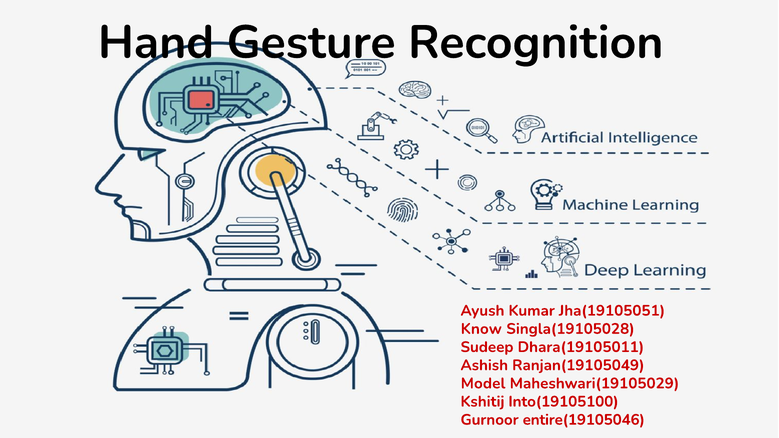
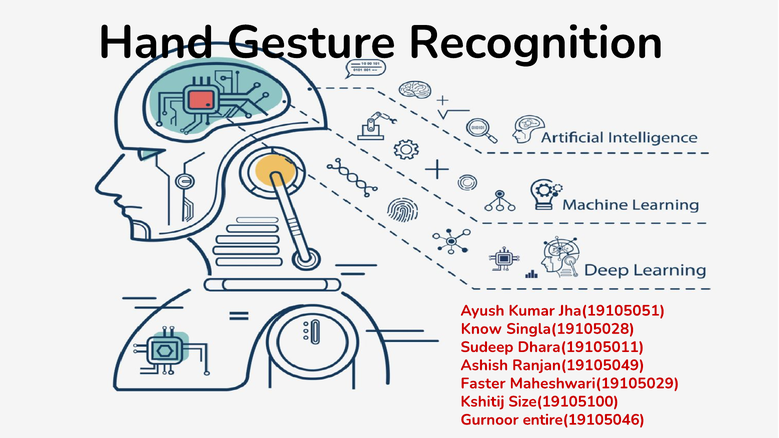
Model: Model -> Faster (483, 384)
Into(19105100: Into(19105100 -> Size(19105100 (564, 402)
